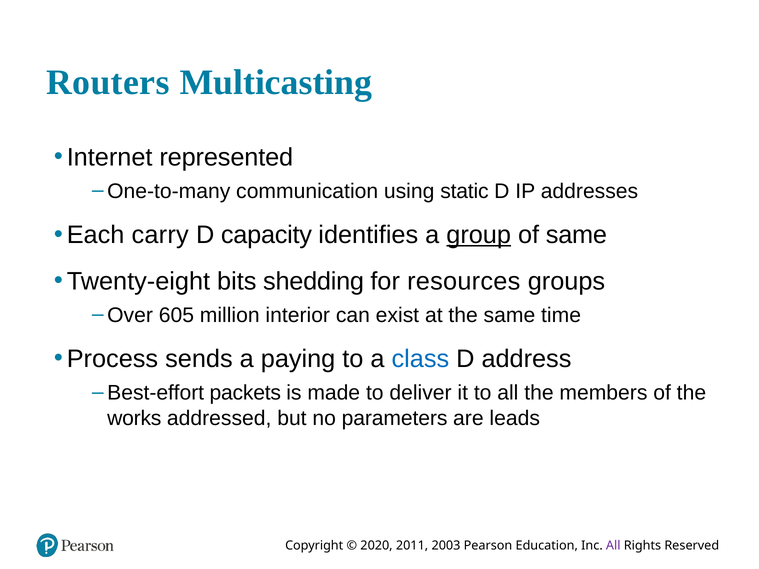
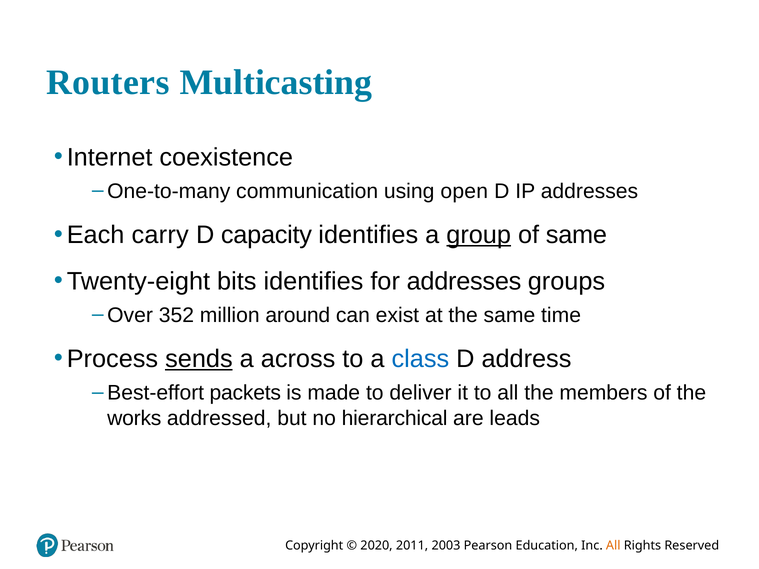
represented: represented -> coexistence (226, 157)
static: static -> open (464, 191)
bits shedding: shedding -> identifies (313, 281)
for resources: resources -> addresses (464, 281)
605: 605 -> 352 (176, 315)
interior: interior -> around (298, 315)
sends underline: none -> present (199, 359)
paying: paying -> across (298, 359)
parameters: parameters -> hierarchical (395, 418)
All colour: purple -> orange (613, 546)
